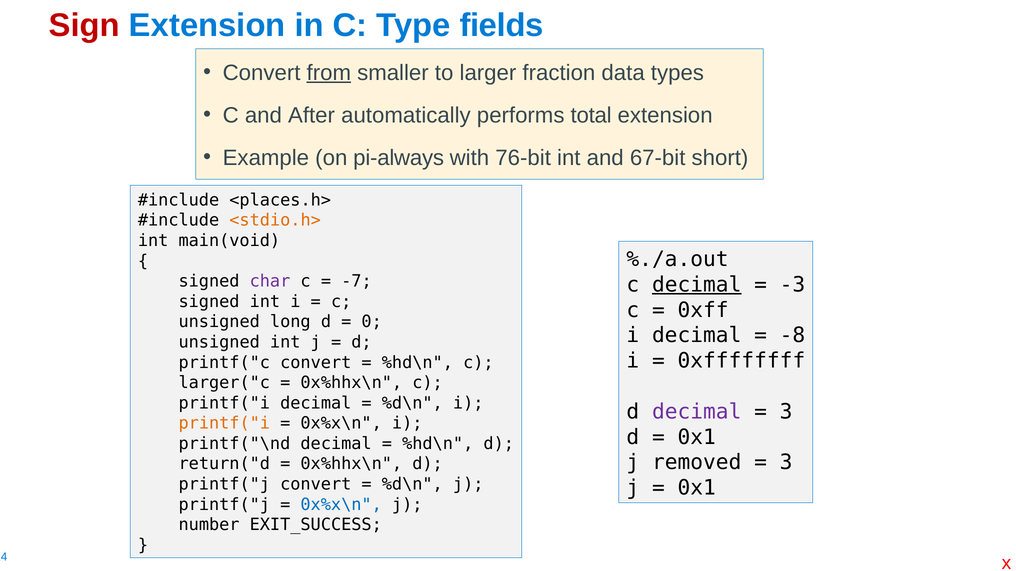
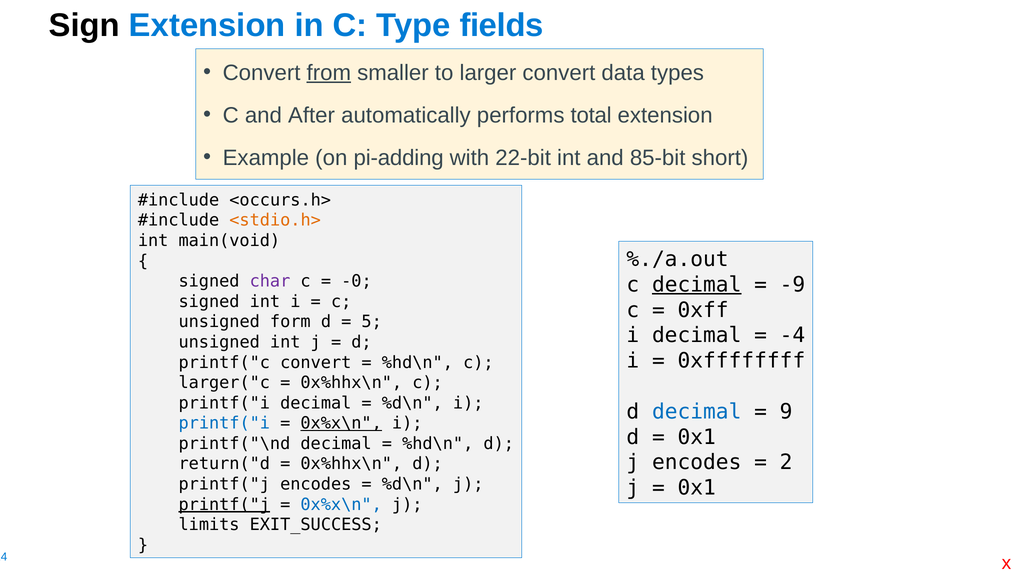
Sign colour: red -> black (84, 25)
larger fraction: fraction -> convert (559, 73)
pi-always: pi-always -> pi-adding (399, 158)
76-bit: 76-bit -> 22-bit (523, 158)
67-bit: 67-bit -> 85-bit (658, 158)
<places.h>: <places.h> -> <occurs.h> (280, 200)
-7: -7 -> -0 (356, 282)
-3: -3 -> -9 (792, 285)
long: long -> form (290, 322)
0: 0 -> 5 (372, 322)
-8: -8 -> -4 (792, 336)
decimal colour: purple -> blue (697, 412)
3: 3 -> 9 (786, 412)
printf("i colour: orange -> blue (224, 424)
0x%x\n underline: none -> present (341, 424)
j removed: removed -> encodes (697, 463)
3: 3 -> 2 (786, 463)
printf("j convert: convert -> encodes (316, 485)
printf("j underline: none -> present (224, 505)
number: number -> limits (209, 525)
